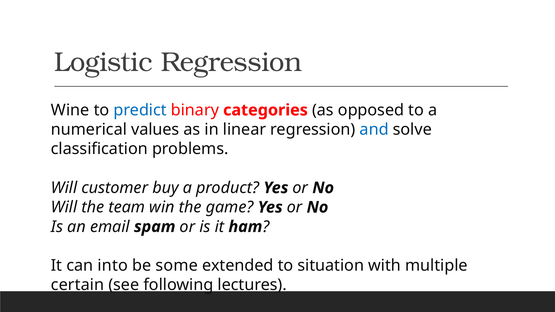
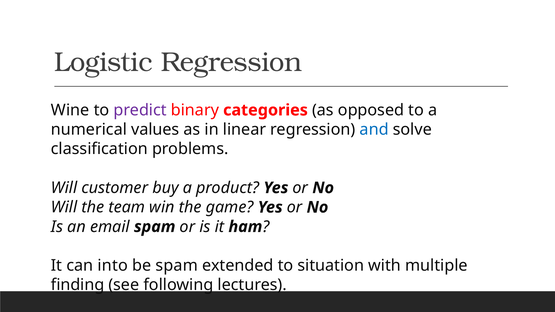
predict colour: blue -> purple (140, 110)
be some: some -> spam (177, 266)
certain: certain -> finding (78, 285)
